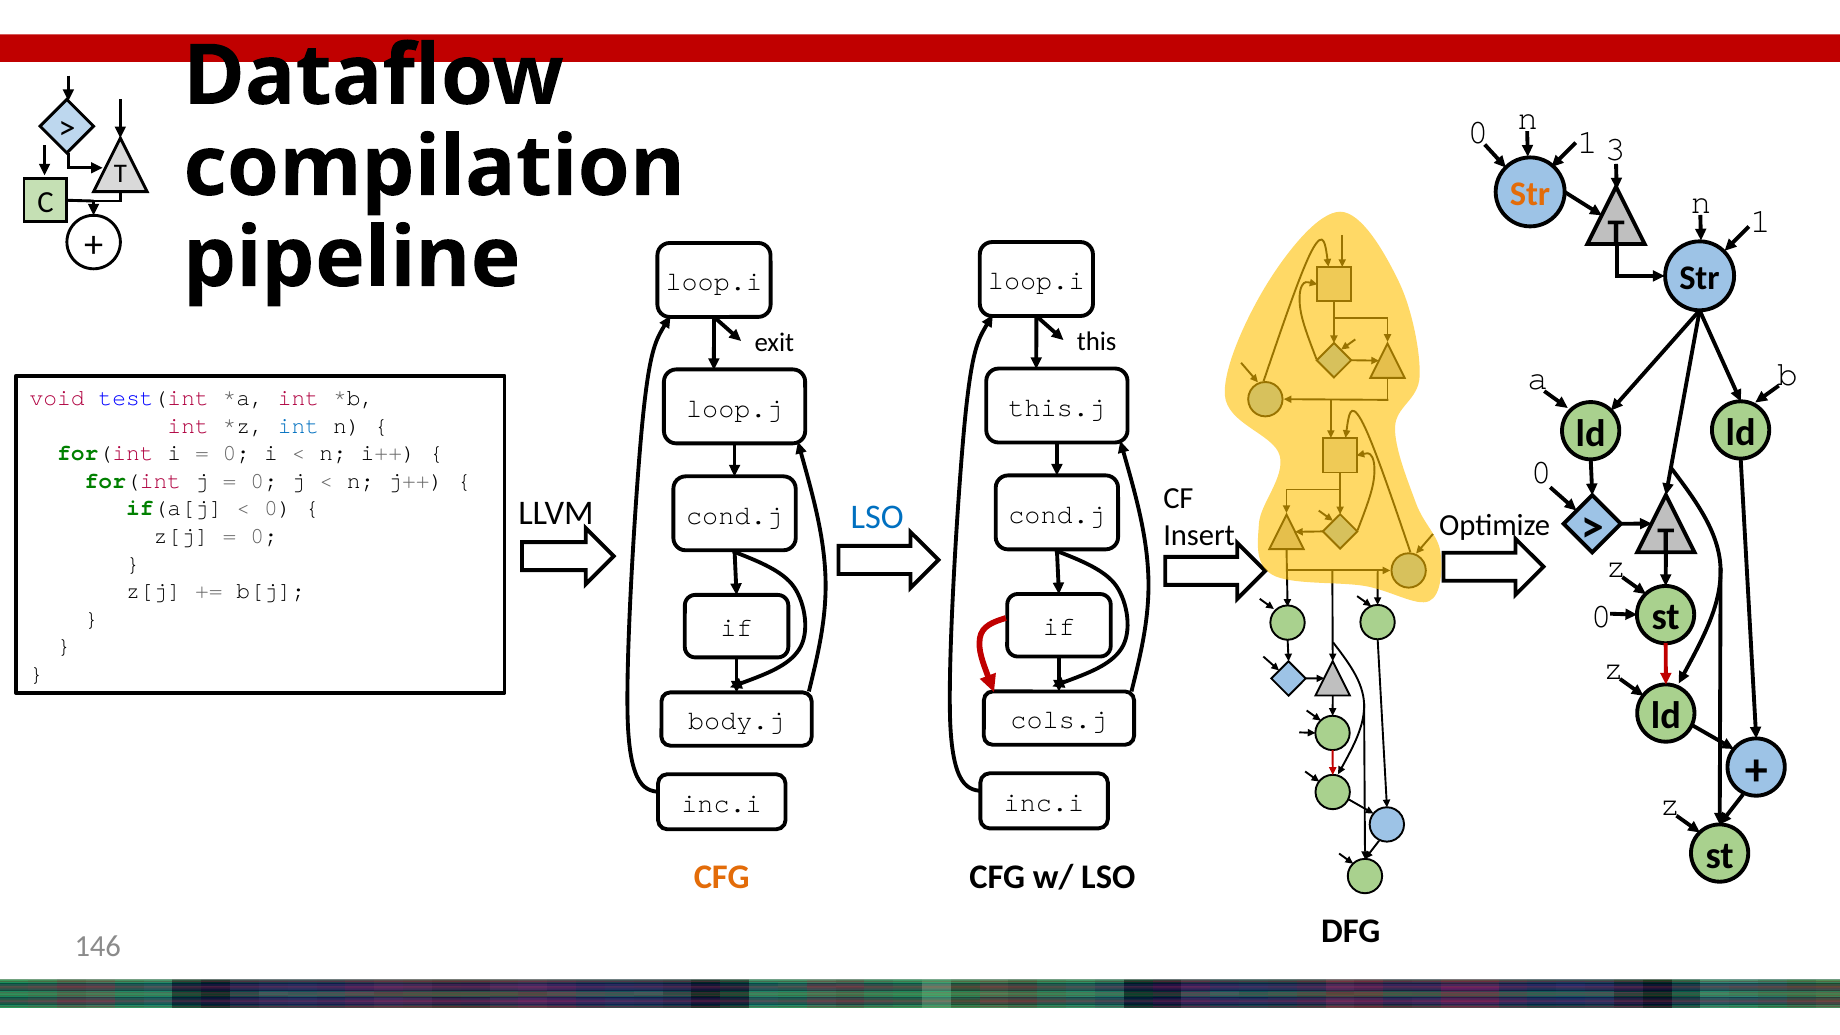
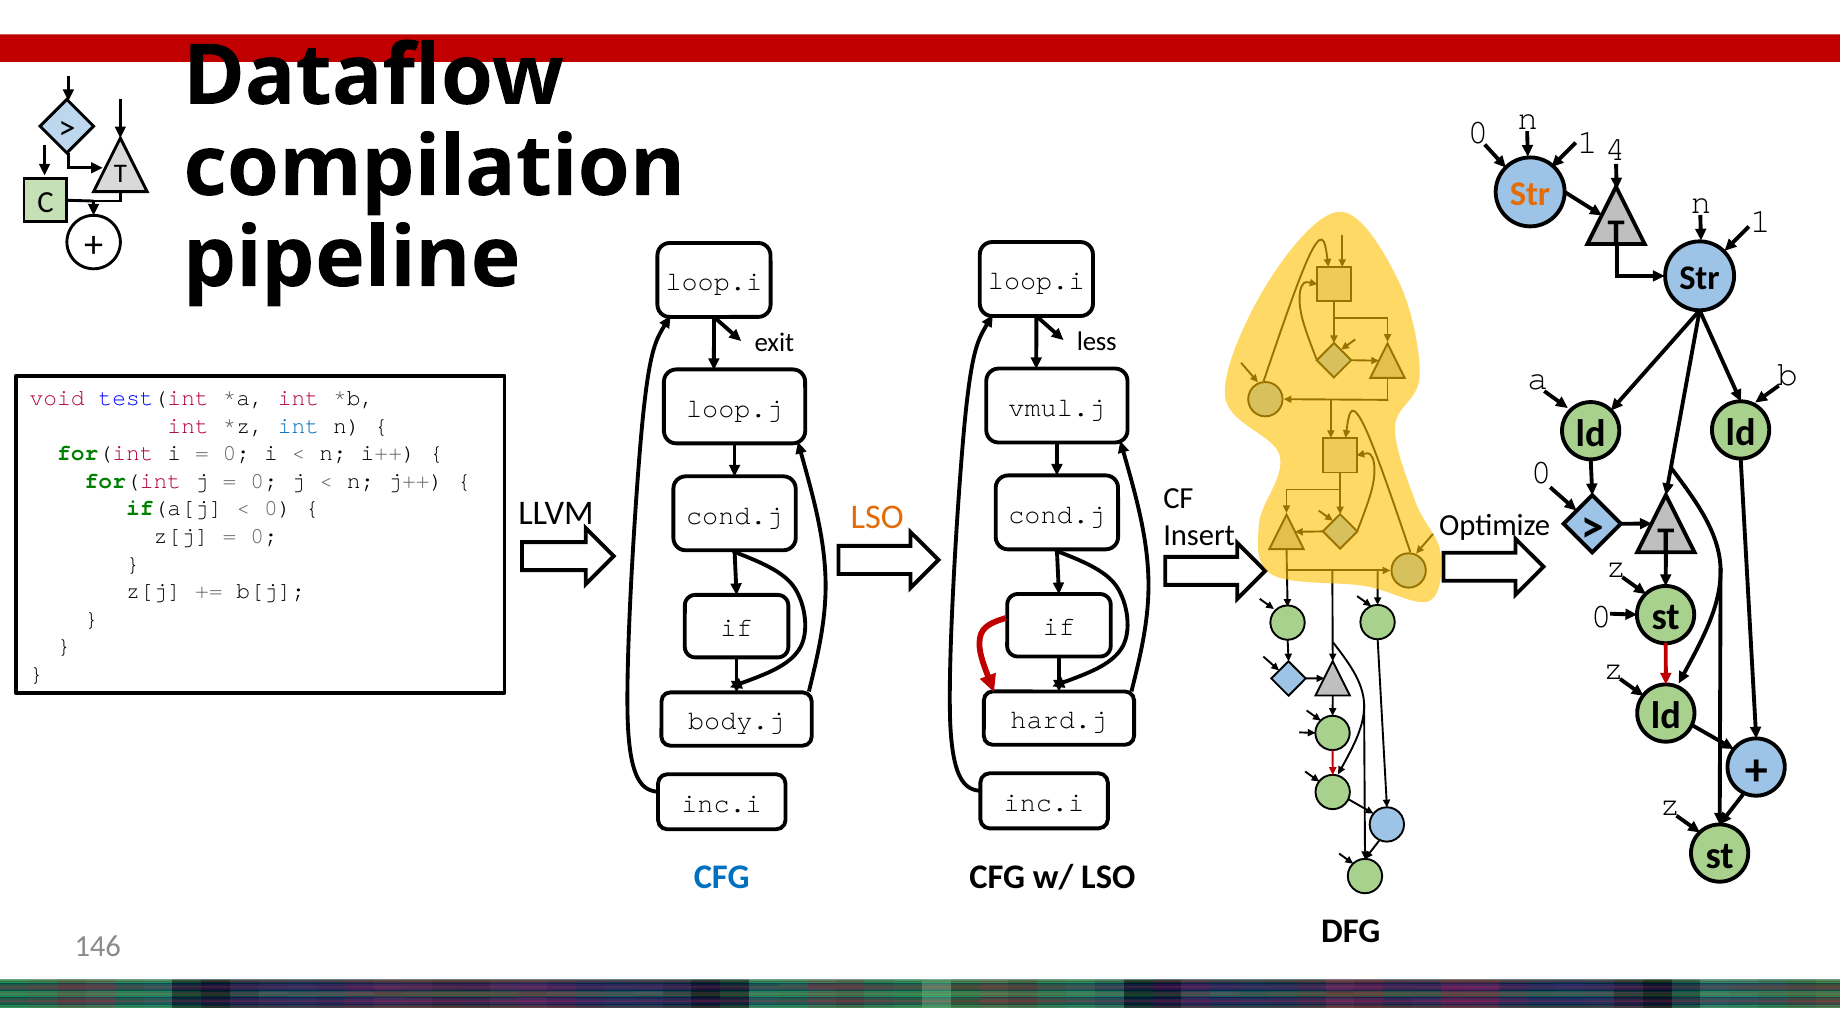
3: 3 -> 4 (1615, 149)
this: this -> less (1097, 342)
this.j: this.j -> vmul.j (1057, 407)
LSO colour: blue -> orange (877, 517)
cols.j: cols.j -> hard.j (1059, 720)
CFG colour: orange -> blue (722, 877)
